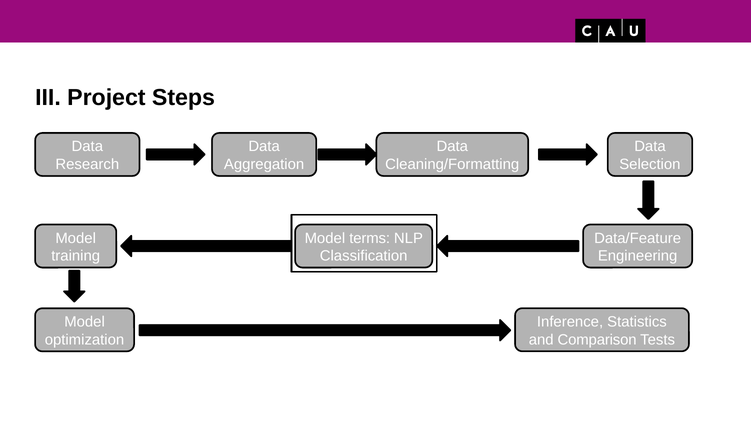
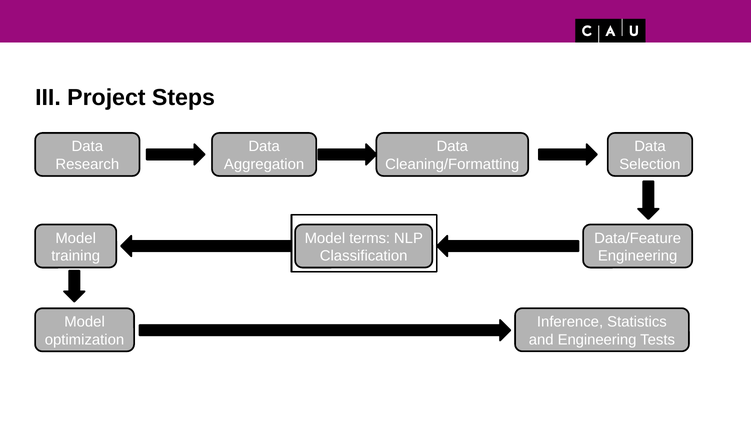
and Comparison: Comparison -> Engineering (597, 340)
